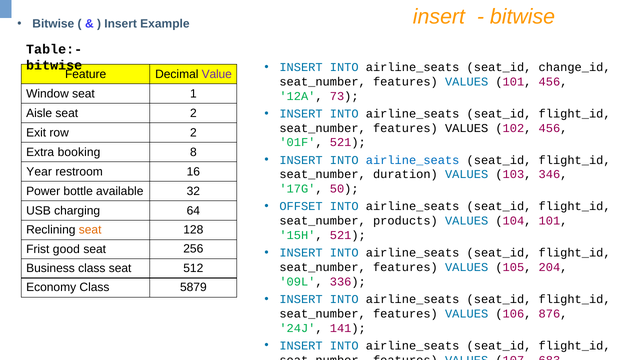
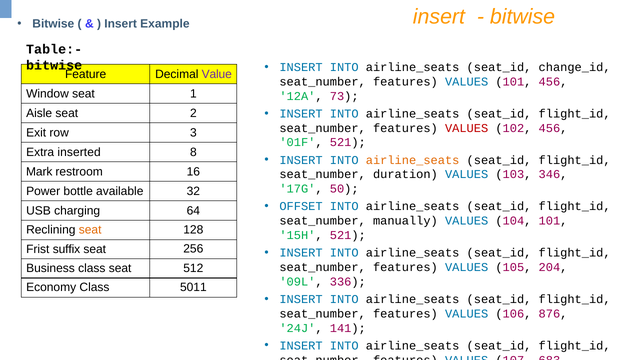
VALUES colour: black -> red (467, 128)
row 2: 2 -> 3 (193, 133)
booking: booking -> inserted (79, 152)
airline_seats colour: blue -> orange (413, 160)
Year: Year -> Mark (39, 172)
products: products -> manually (405, 221)
good: good -> suffix (67, 249)
5879: 5879 -> 5011 (193, 287)
